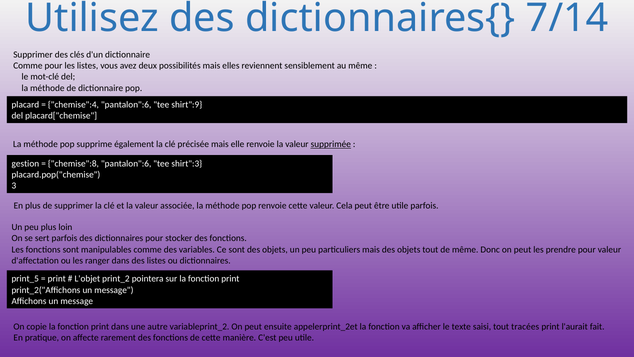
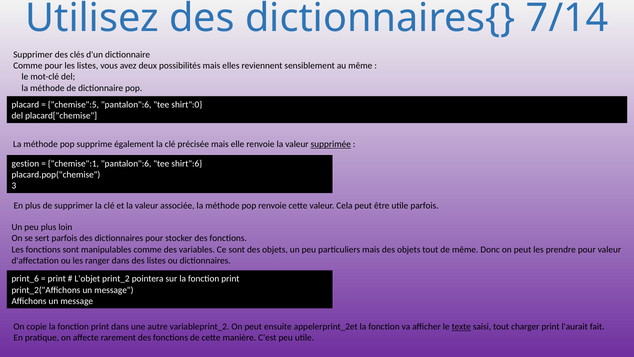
chemise":4: chemise":4 -> chemise":5 (73, 105)
shirt":9: shirt":9 -> shirt":0 (187, 105)
chemise":8: chemise":8 -> chemise":1 (73, 163)
shirt":3: shirt":3 -> shirt":6 (187, 163)
print_5: print_5 -> print_6 (25, 279)
texte underline: none -> present (461, 326)
tracées: tracées -> charger (525, 326)
